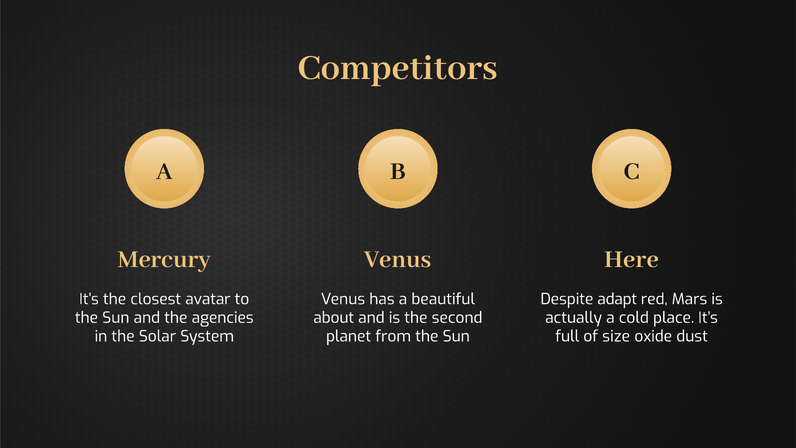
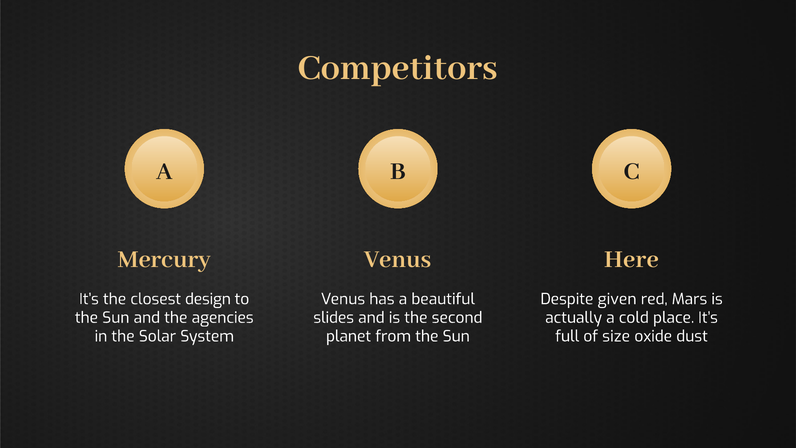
avatar: avatar -> design (208, 299)
adapt: adapt -> given (617, 299)
about: about -> slides (334, 318)
